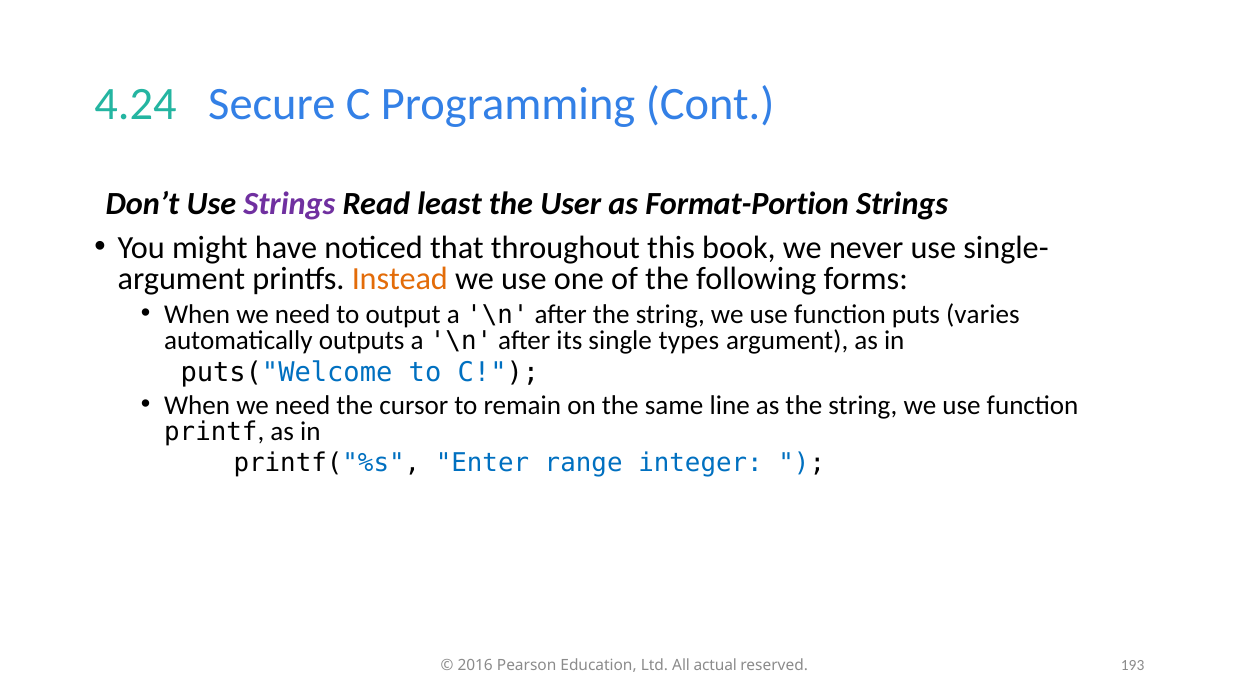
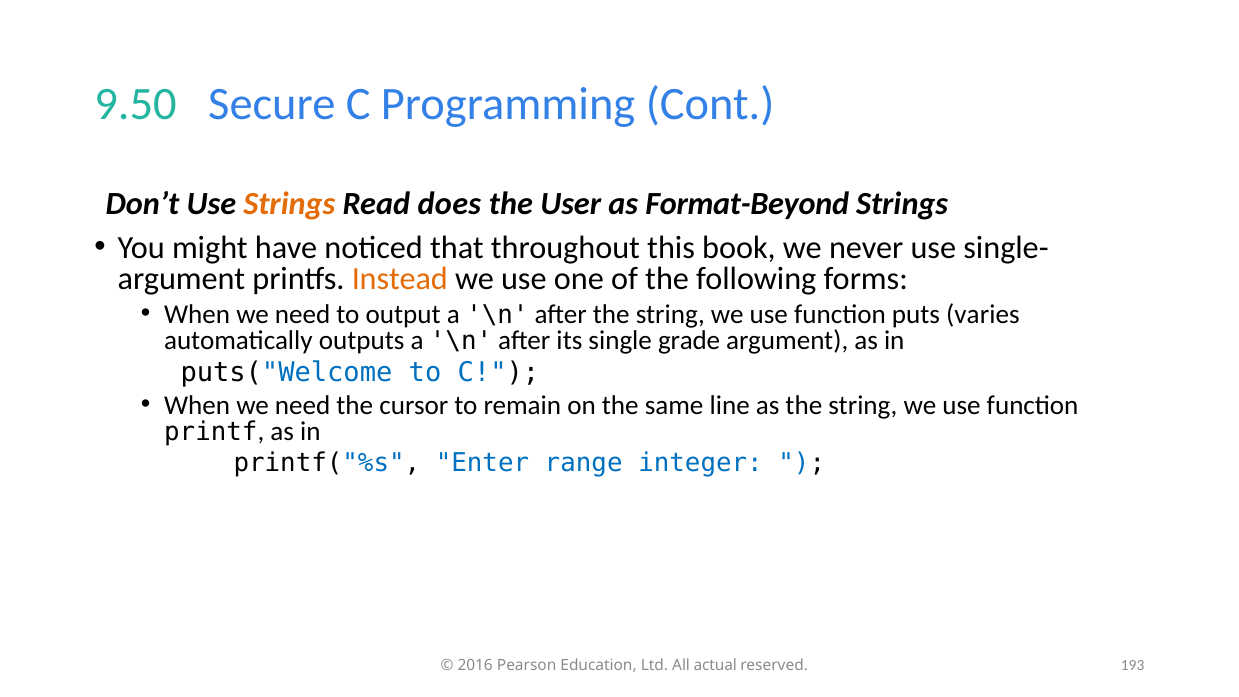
4.24: 4.24 -> 9.50 (136, 104)
Strings colour: purple -> orange (289, 204)
least: least -> does (449, 204)
Format-Portion: Format-Portion -> Format-Beyond (747, 204)
types: types -> grade (689, 340)
